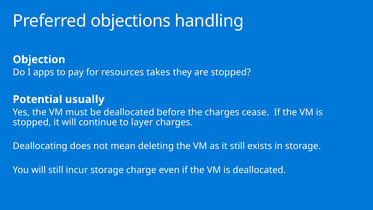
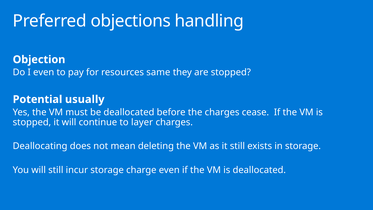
I apps: apps -> even (44, 72)
takes: takes -> same (158, 72)
